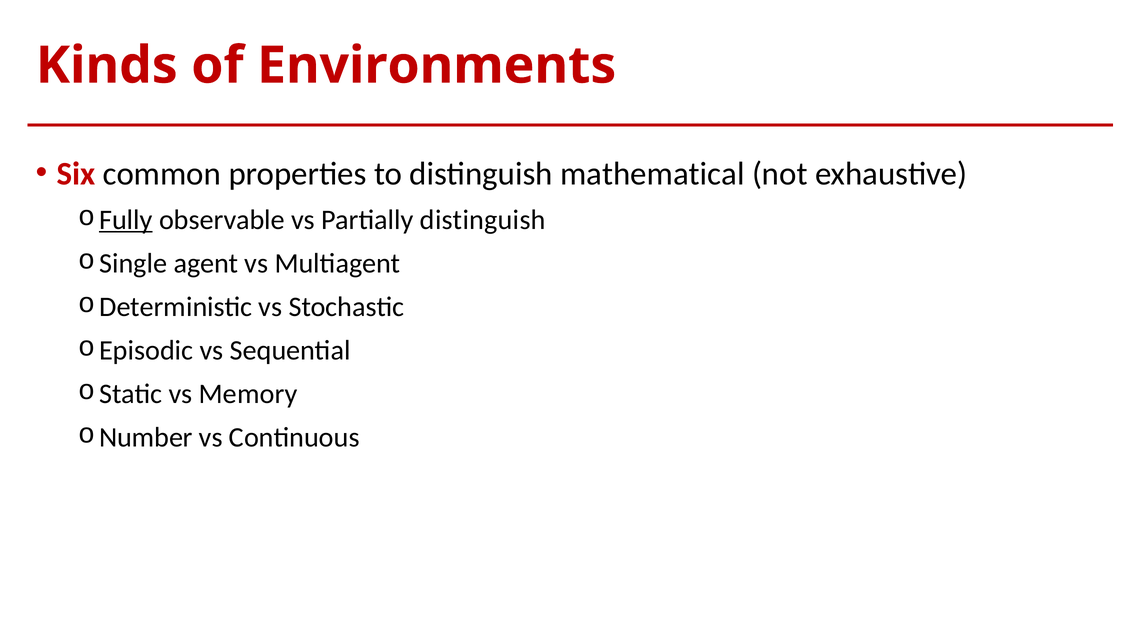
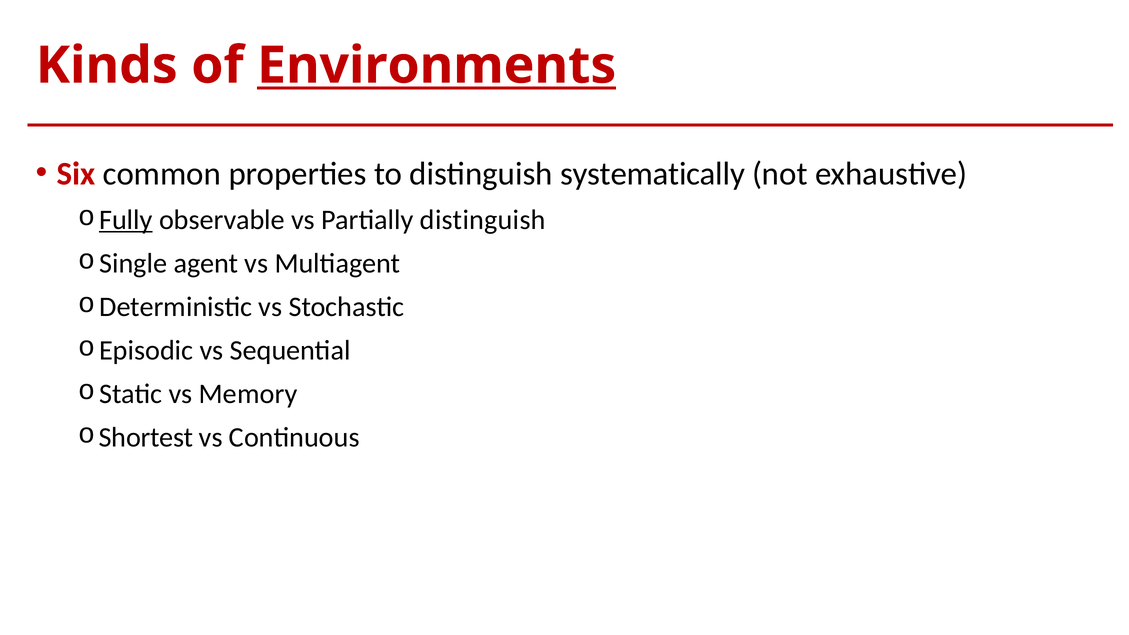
Environments underline: none -> present (437, 66)
mathematical: mathematical -> systematically (653, 174)
Number: Number -> Shortest (146, 437)
